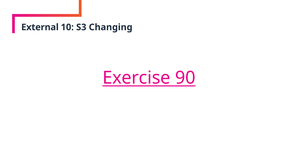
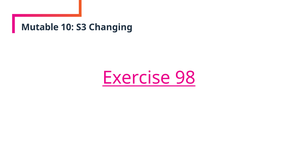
External: External -> Mutable (40, 27)
90: 90 -> 98 (185, 78)
